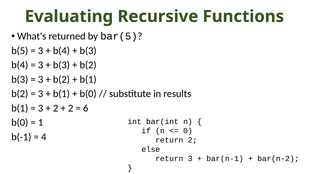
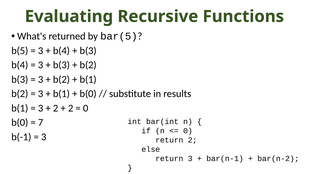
6: 6 -> 0 (86, 108)
1: 1 -> 7 (41, 122)
4: 4 -> 3 (44, 137)
